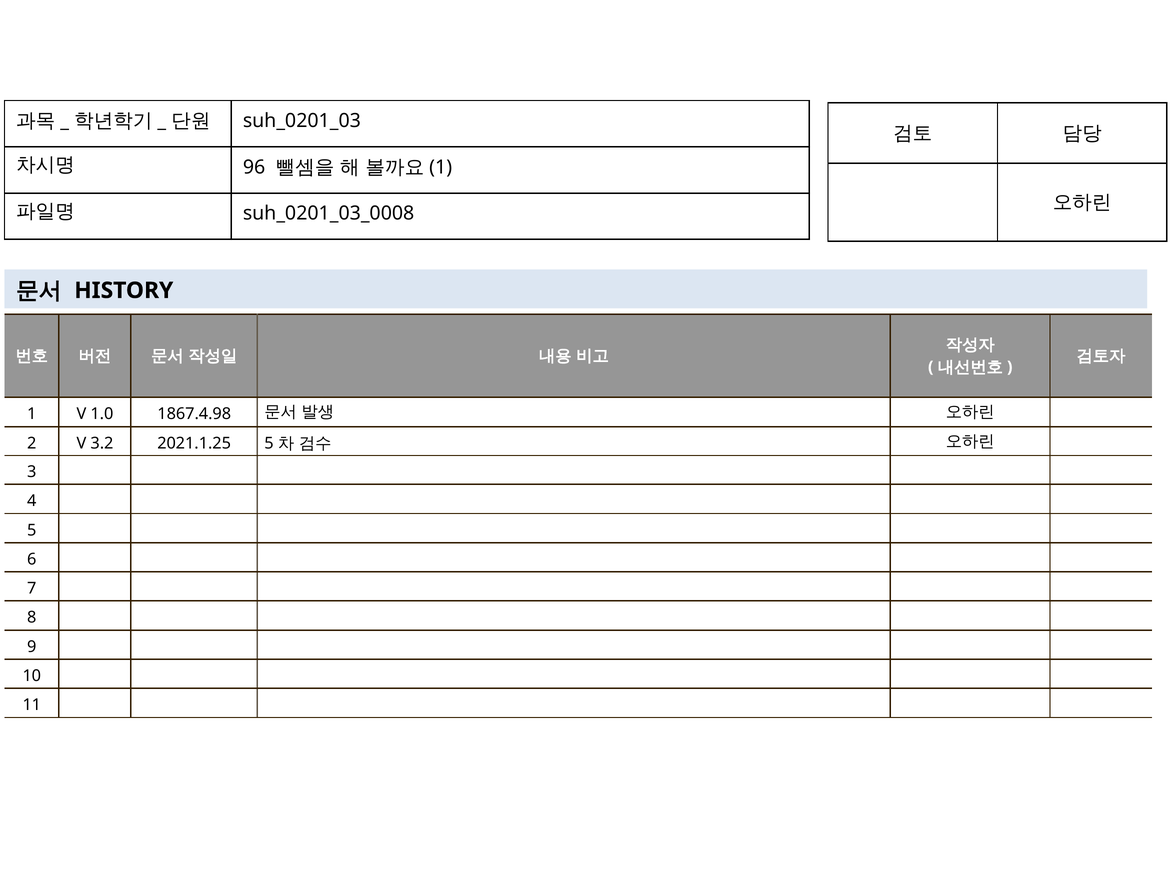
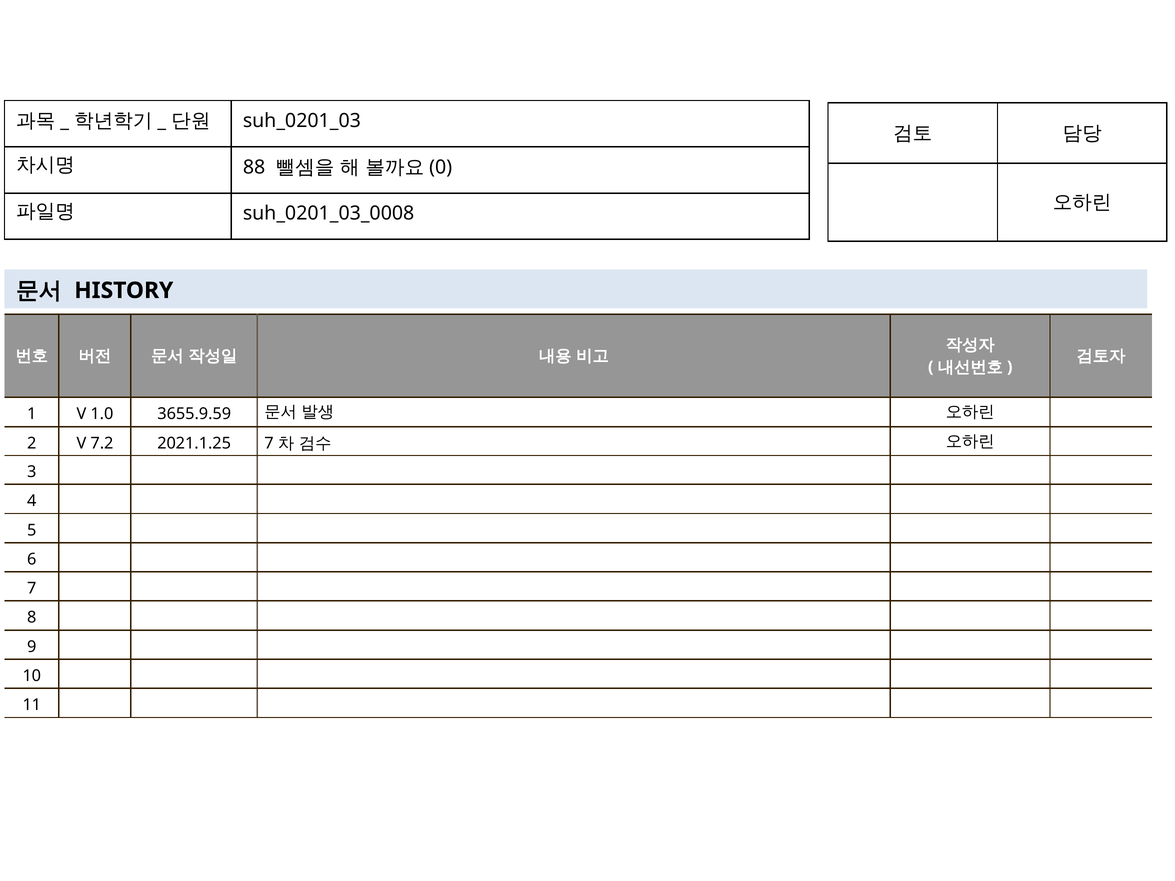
96: 96 -> 88 (254, 167)
1: 1 -> 0 (441, 167)
1867.4.98: 1867.4.98 -> 3655.9.59 (194, 414)
3.2: 3.2 -> 7.2 (102, 443)
2021.1.25 5: 5 -> 7 (269, 443)
